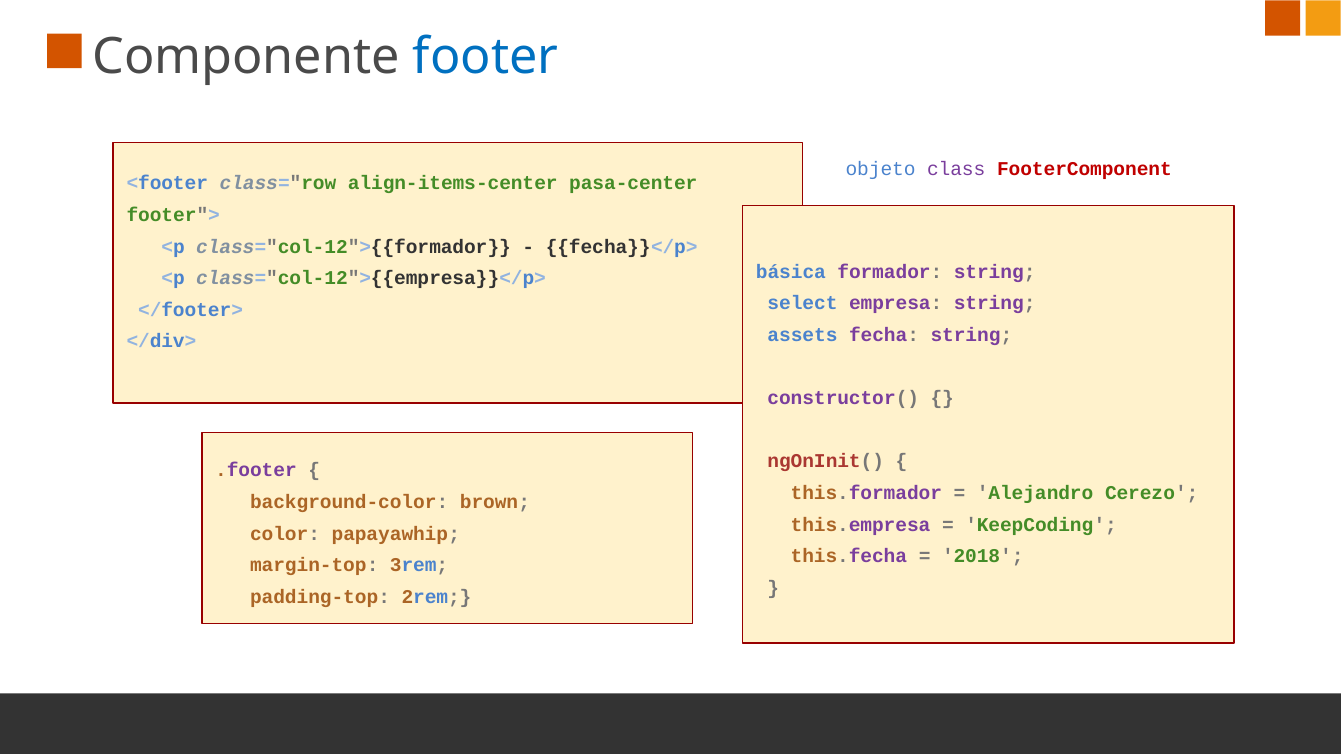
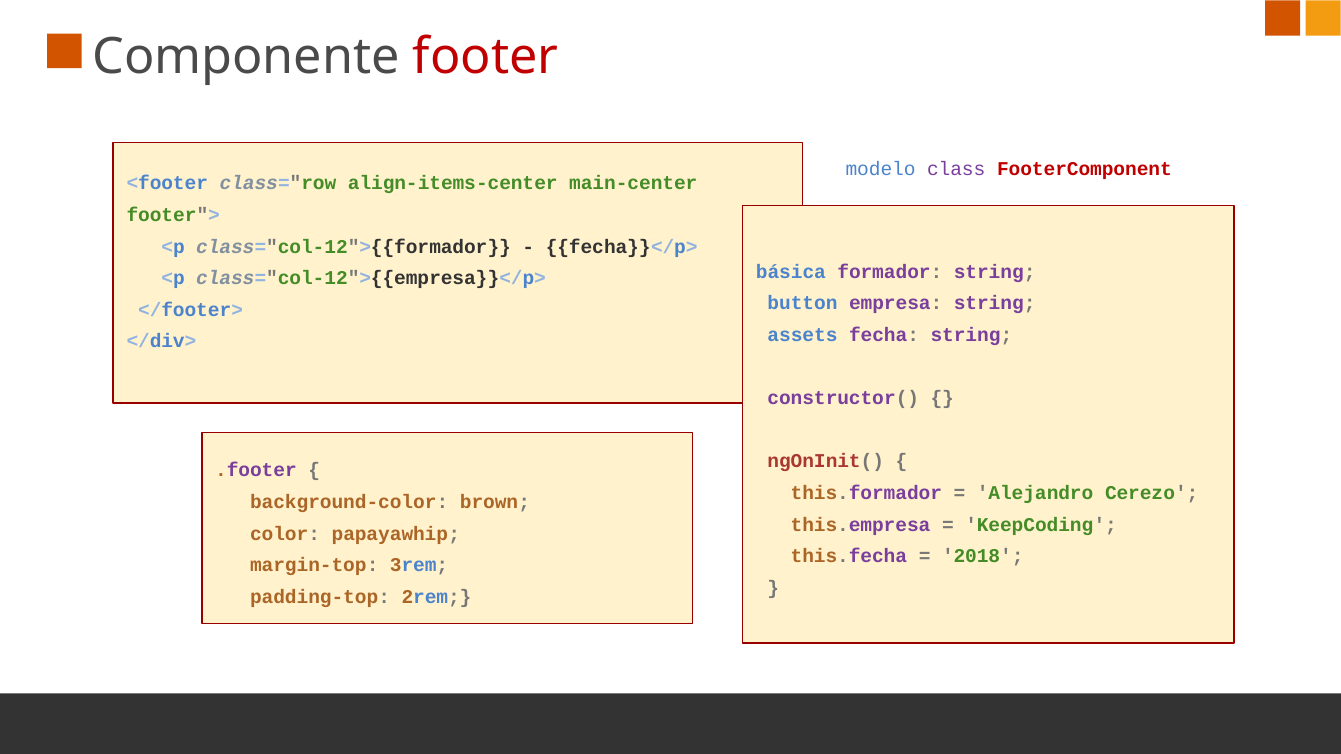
footer colour: blue -> red (486, 57)
objeto: objeto -> modelo (881, 169)
pasa-center: pasa-center -> main-center (633, 183)
select: select -> button (803, 304)
